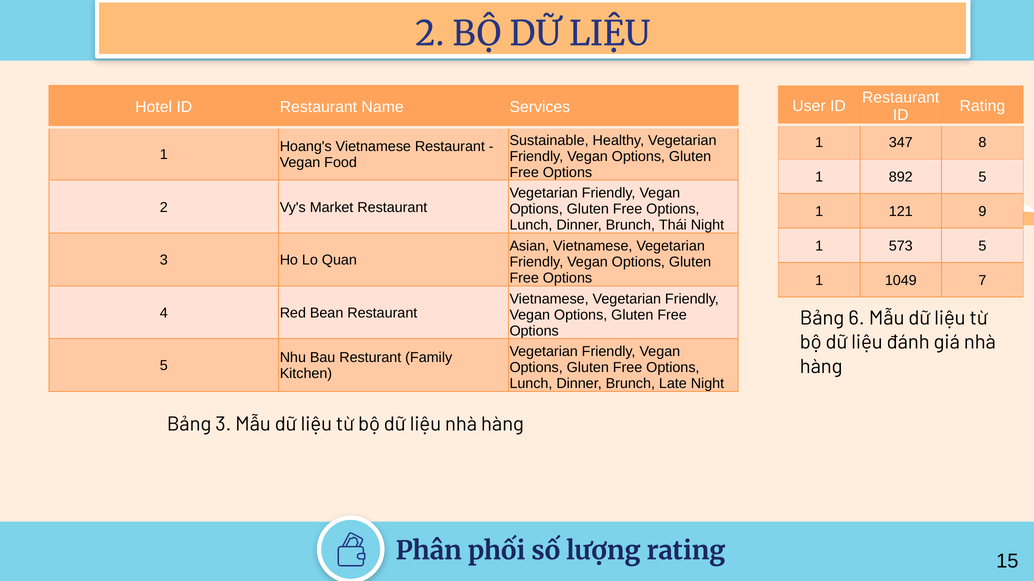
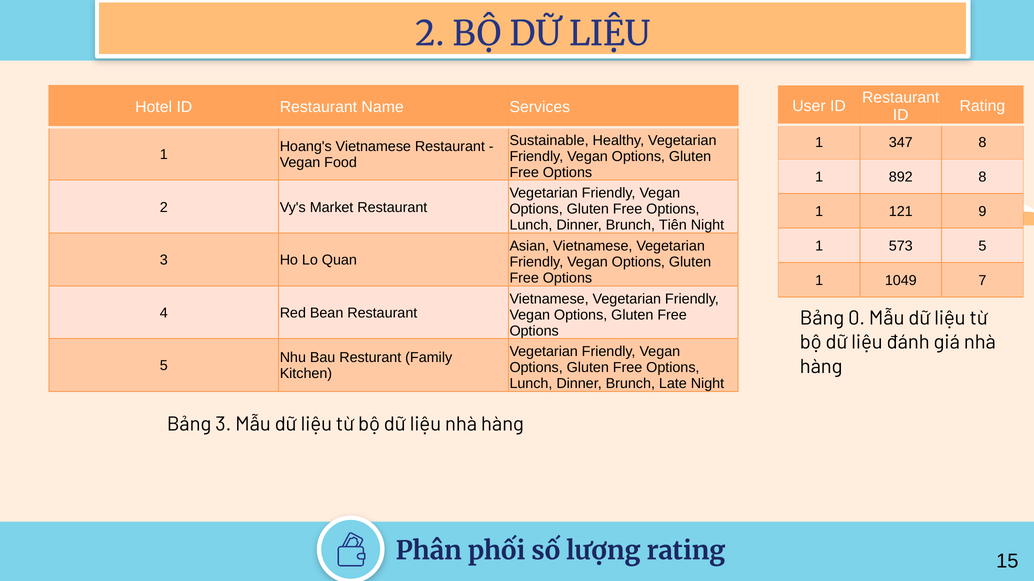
892 5: 5 -> 8 (982, 177)
Thái: Thái -> Tiên (673, 225)
6: 6 -> 0 (857, 319)
